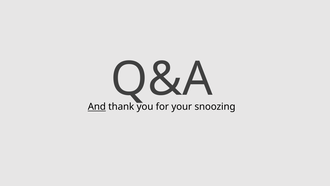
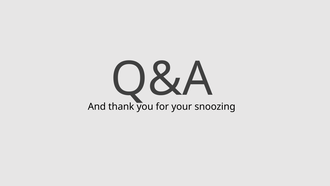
And underline: present -> none (97, 107)
